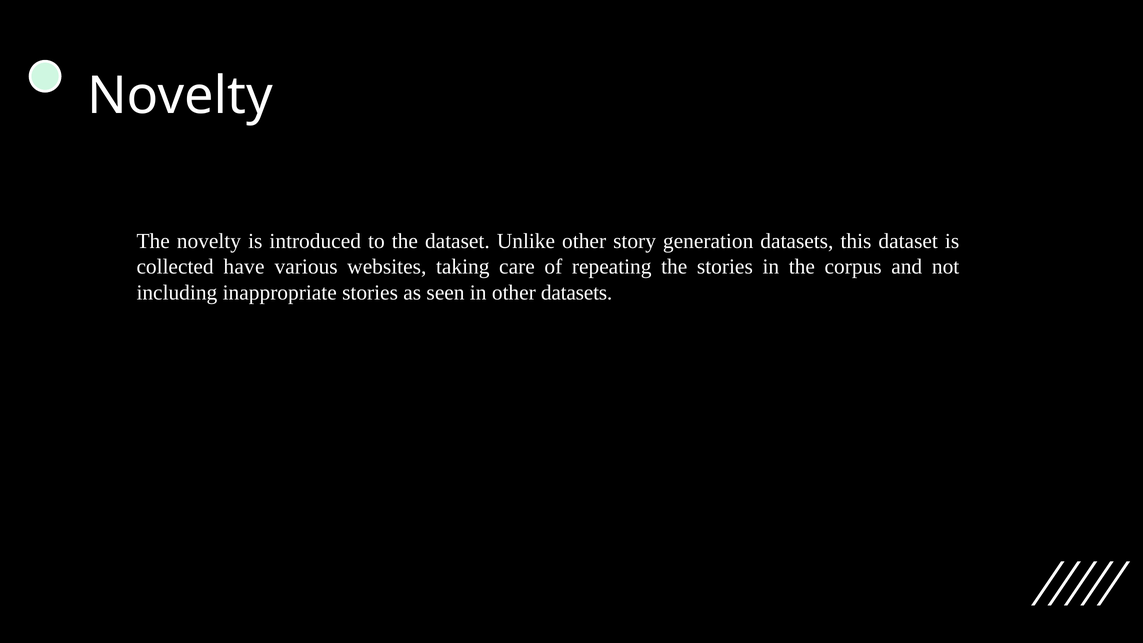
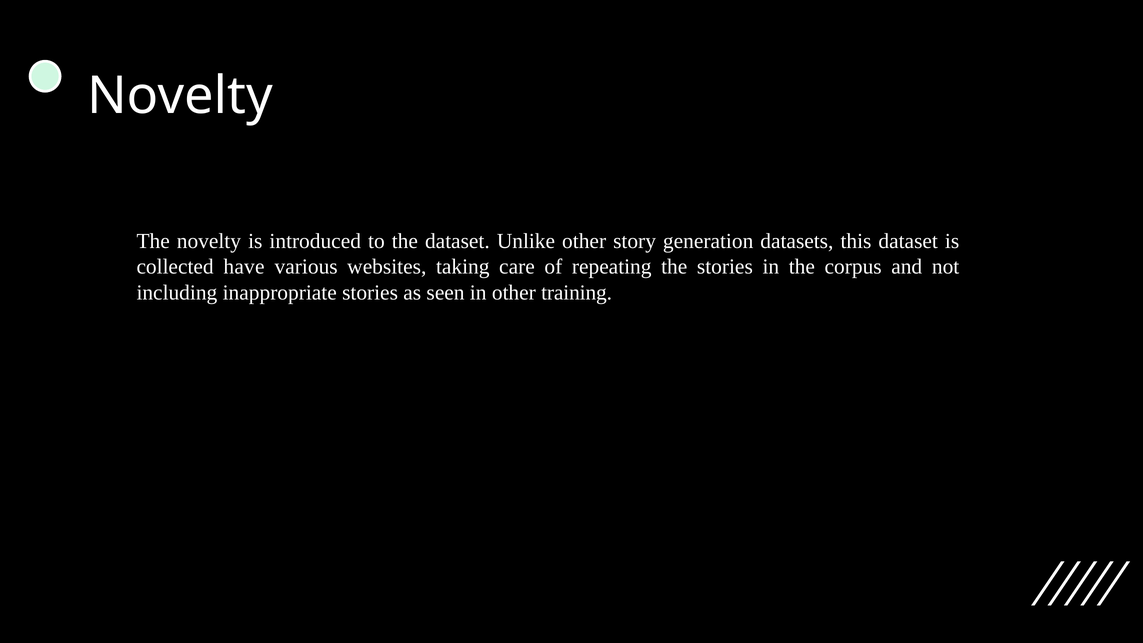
other datasets: datasets -> training (577, 292)
